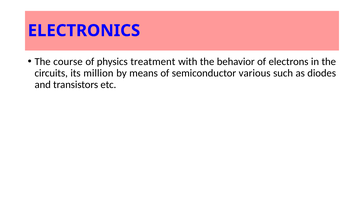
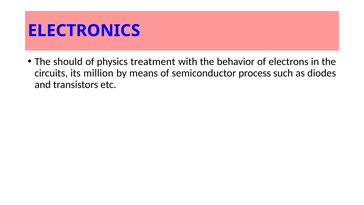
course: course -> should (68, 62)
various: various -> process (255, 73)
